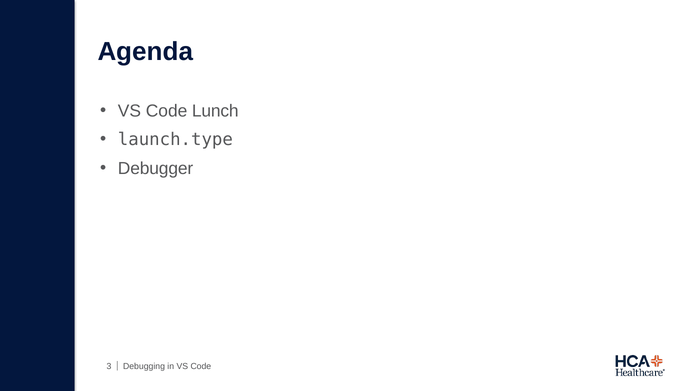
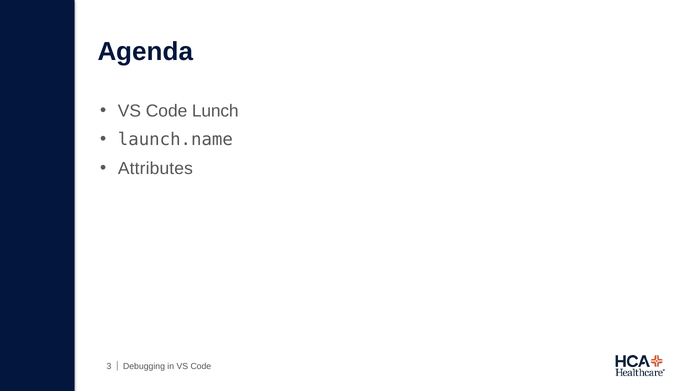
launch.type: launch.type -> launch.name (175, 140)
Debugger: Debugger -> Attributes (155, 168)
